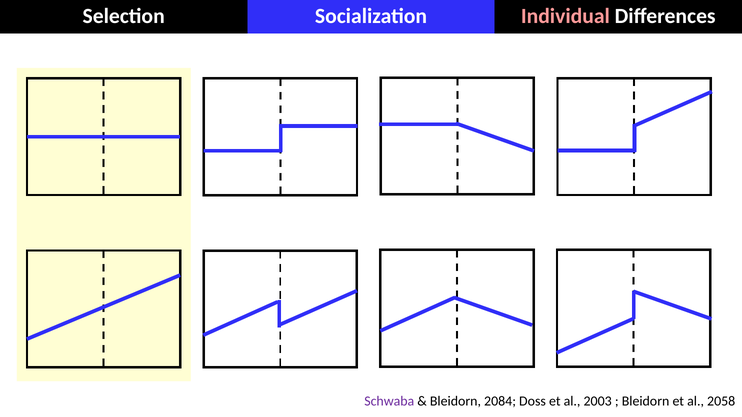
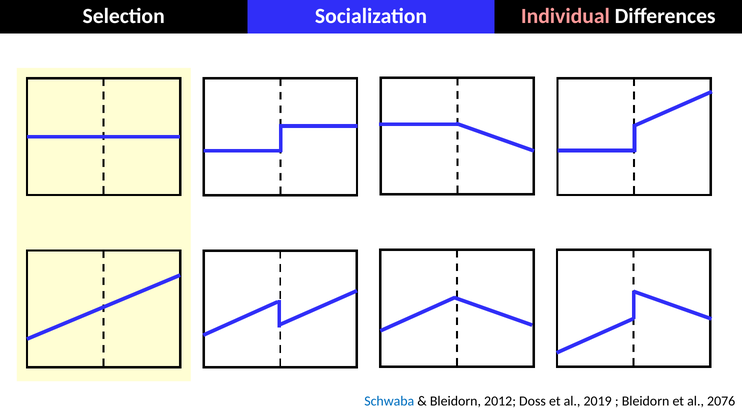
Schwaba colour: purple -> blue (389, 401)
2084: 2084 -> 2012 (500, 401)
2003: 2003 -> 2019 (598, 401)
2058: 2058 -> 2076 (721, 401)
